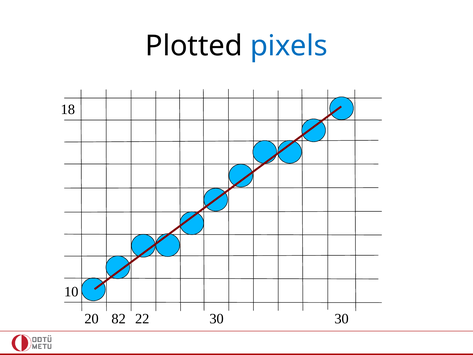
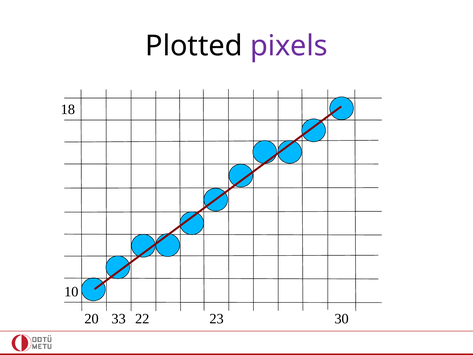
pixels colour: blue -> purple (289, 46)
82: 82 -> 33 (119, 319)
22 30: 30 -> 23 (217, 319)
